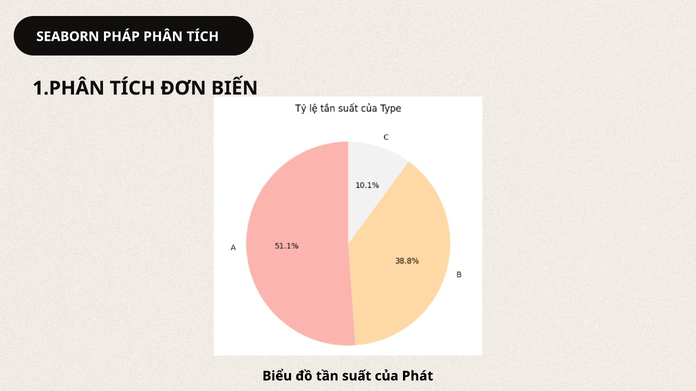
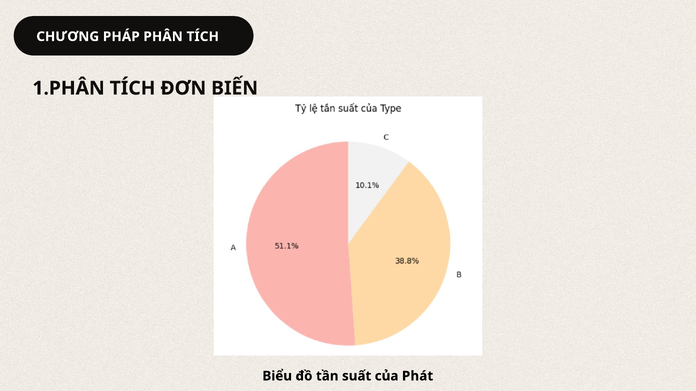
SEABORN: SEABORN -> CHƯƠNG (68, 37)
